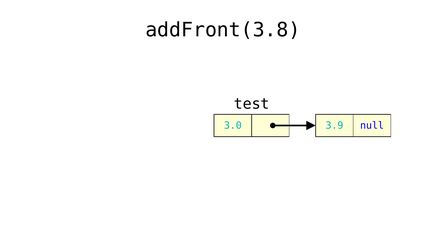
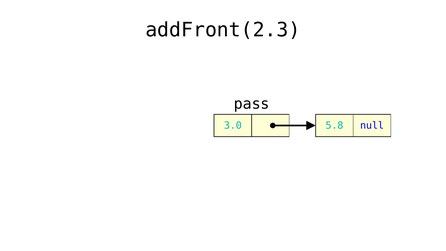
addFront(3.8: addFront(3.8 -> addFront(2.3 (223, 30)
test: test -> pass (252, 104)
3.9: 3.9 -> 5.8 (334, 126)
